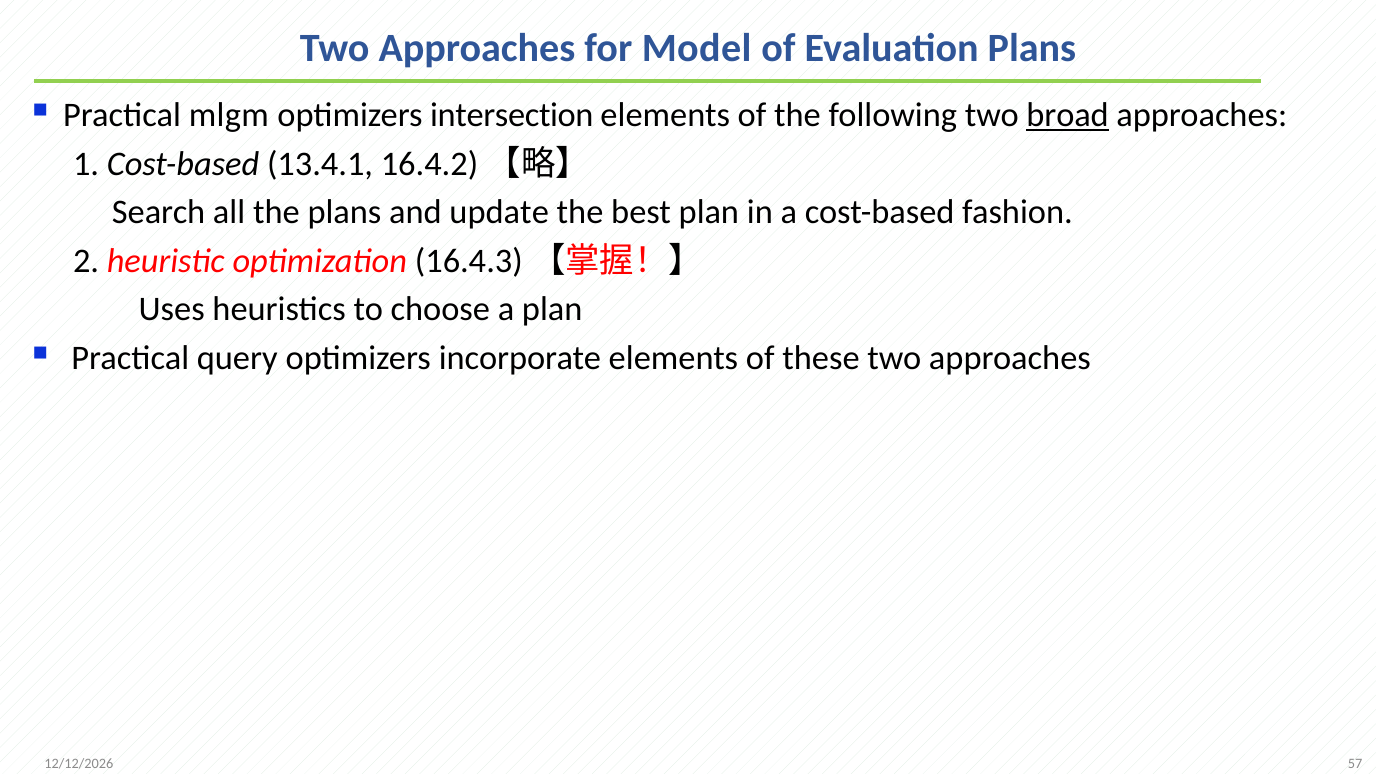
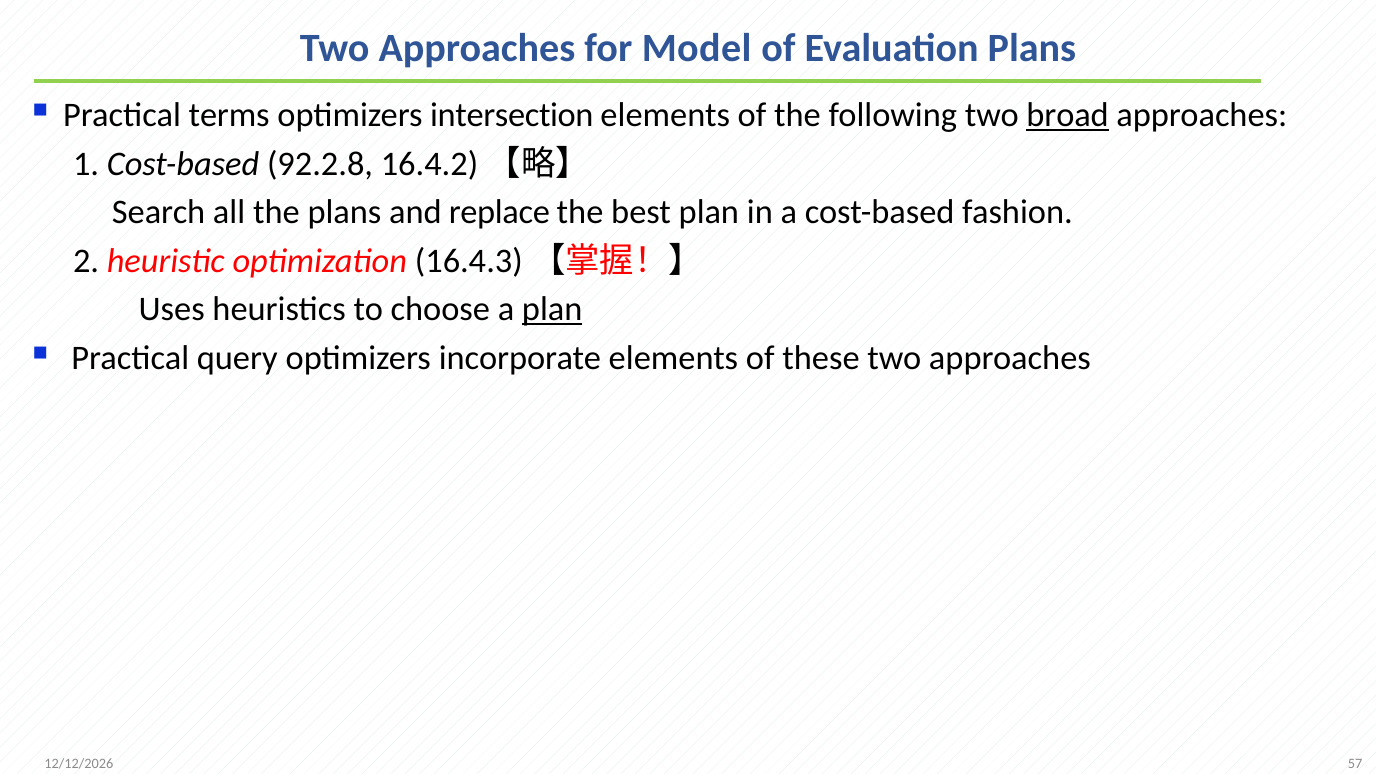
mlgm: mlgm -> terms (229, 115)
13.4.1: 13.4.1 -> 92.2.8 (320, 164)
update: update -> replace (499, 212)
plan underline: none -> present (552, 309)
